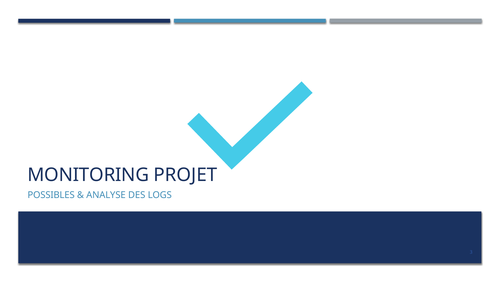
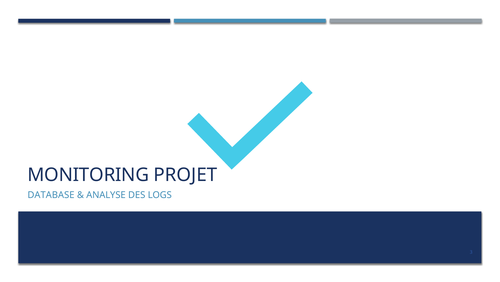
POSSIBLES: POSSIBLES -> DATABASE (51, 194)
